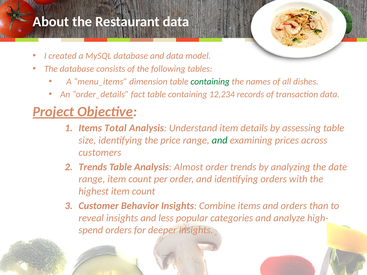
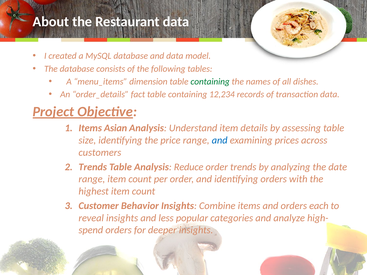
Total: Total -> Asian (116, 128)
and colour: green -> blue (220, 141)
Almost: Almost -> Reduce (189, 167)
than: than -> each (319, 206)
